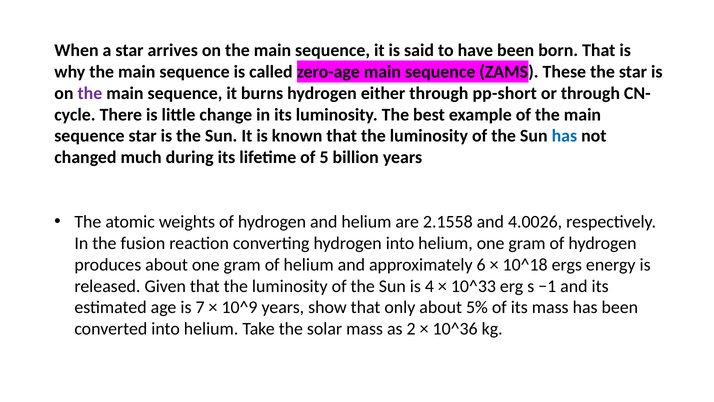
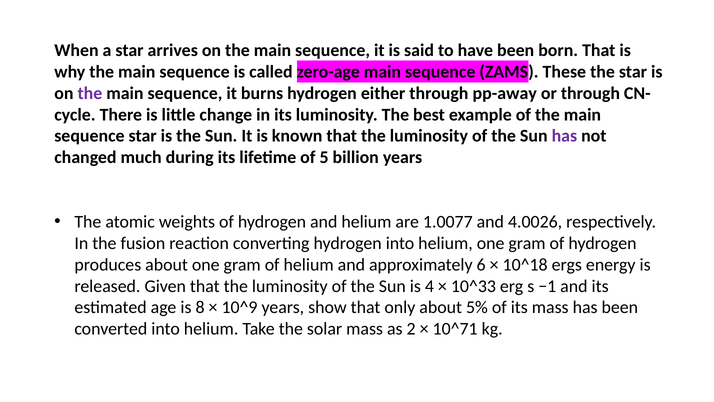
pp-short: pp-short -> pp-away (505, 93)
has colour: blue -> purple (564, 136)
2.1558: 2.1558 -> 1.0077 (448, 222)
7: 7 -> 8 (200, 307)
10^36: 10^36 -> 10^71 (455, 329)
